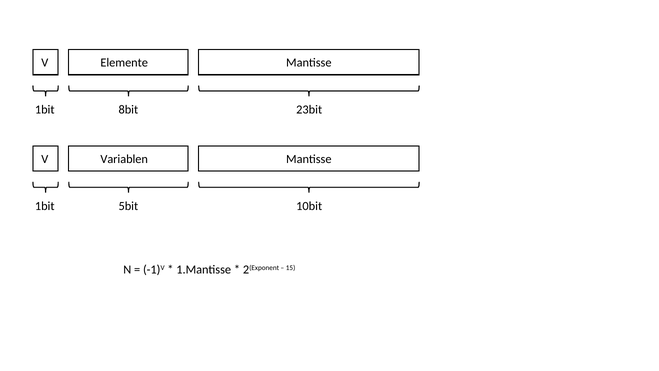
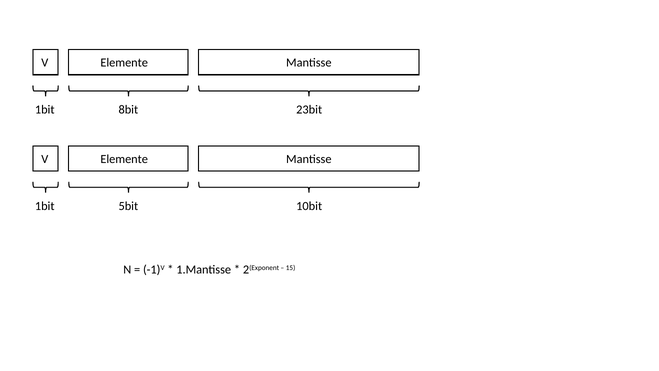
Variablen: Variablen -> Elemente (124, 159)
